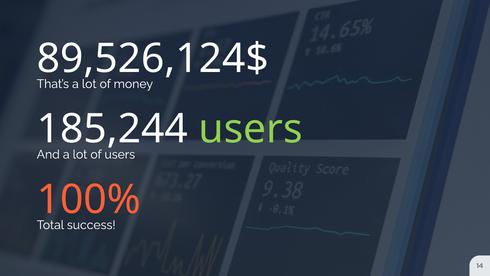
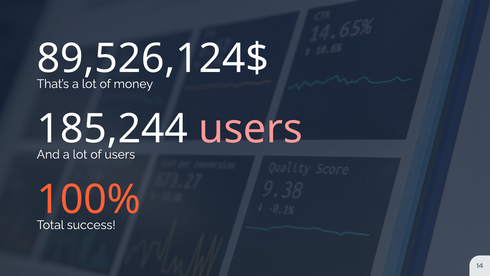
users colour: light green -> pink (251, 129)
